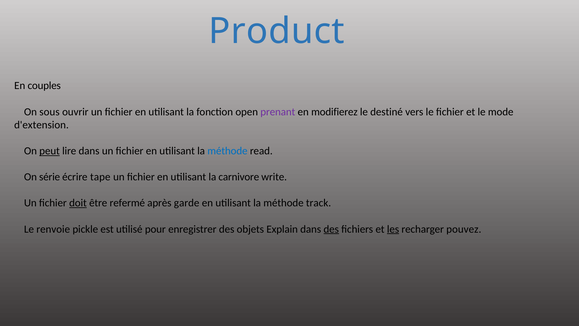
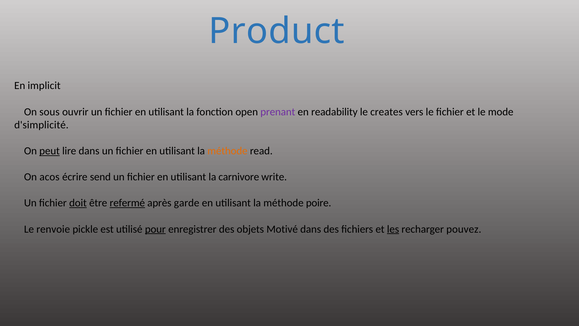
couples: couples -> implicit (44, 86)
modifierez: modifierez -> readability (334, 112)
destiné: destiné -> creates (387, 112)
d'extension: d'extension -> d'simplicité (41, 125)
méthode colour: blue -> orange (227, 151)
série: série -> acos (49, 177)
tape: tape -> send (100, 177)
refermé underline: none -> present (127, 203)
track: track -> poire (319, 203)
pour underline: none -> present (155, 229)
Explain: Explain -> Motivé (282, 229)
des underline: present -> none (331, 229)
